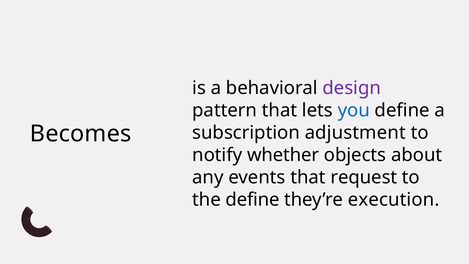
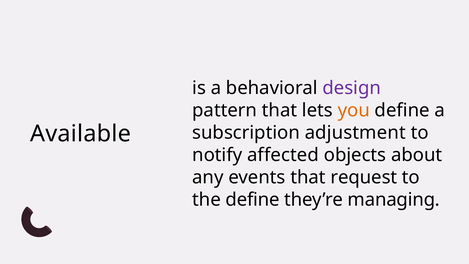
you colour: blue -> orange (354, 110)
Becomes: Becomes -> Available (81, 134)
whether: whether -> affected (283, 155)
execution: execution -> managing (394, 199)
